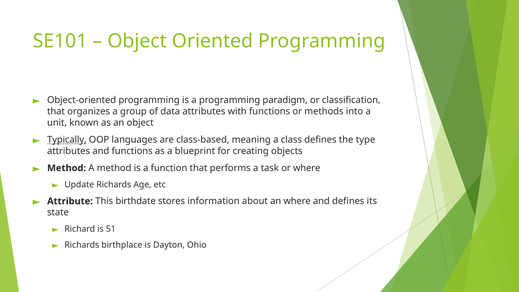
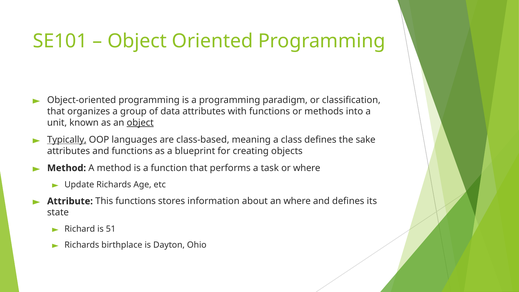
object underline: none -> present (140, 123)
type: type -> sake (366, 140)
This birthdate: birthdate -> functions (136, 201)
